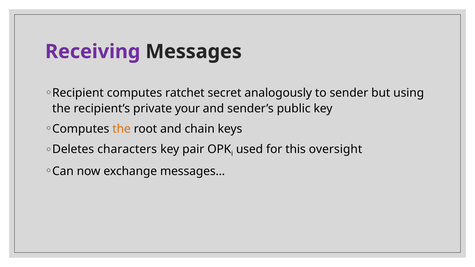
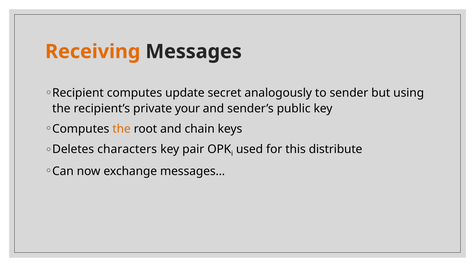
Receiving colour: purple -> orange (93, 52)
ratchet: ratchet -> update (185, 93)
oversight: oversight -> distribute (336, 149)
